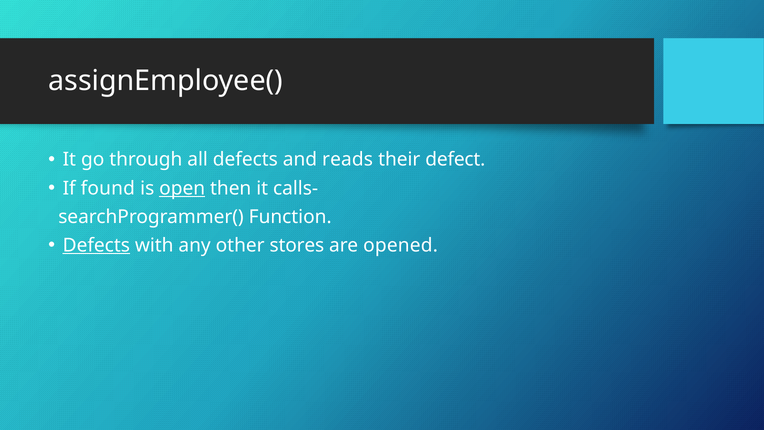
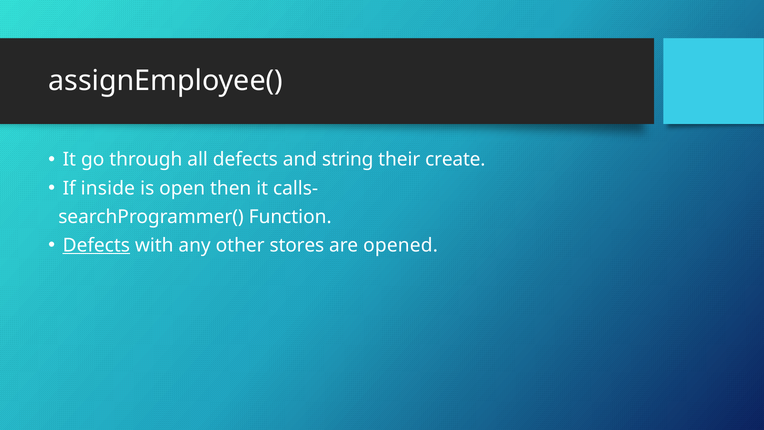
reads: reads -> string (348, 160)
defect: defect -> create (455, 160)
found: found -> inside (108, 188)
open underline: present -> none (182, 188)
